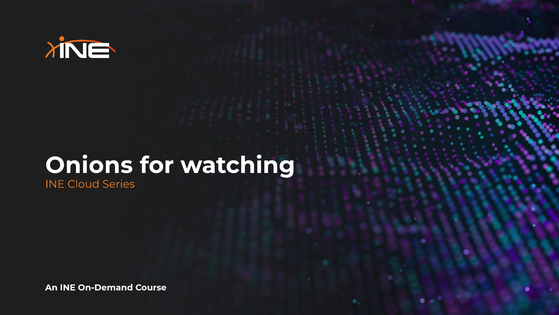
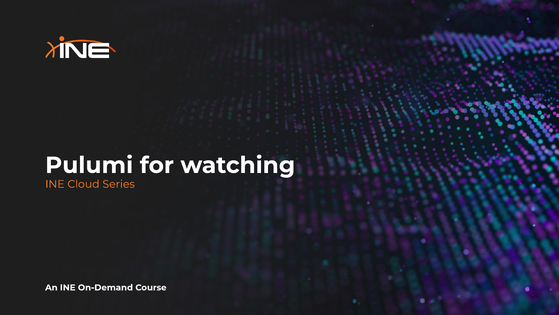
Onions: Onions -> Pulumi (89, 165)
